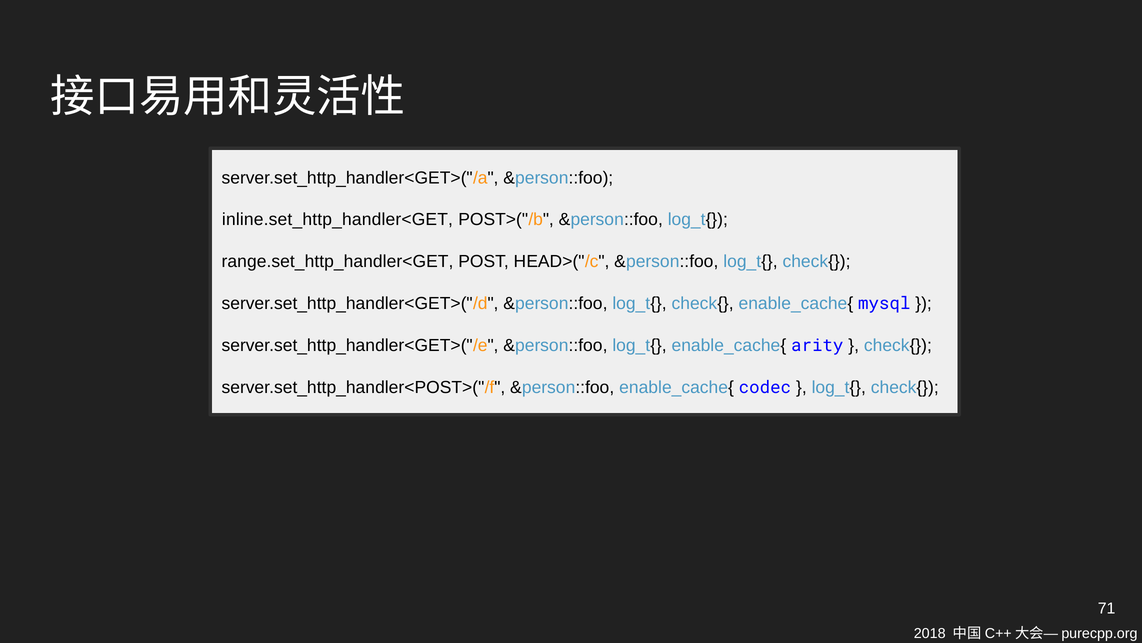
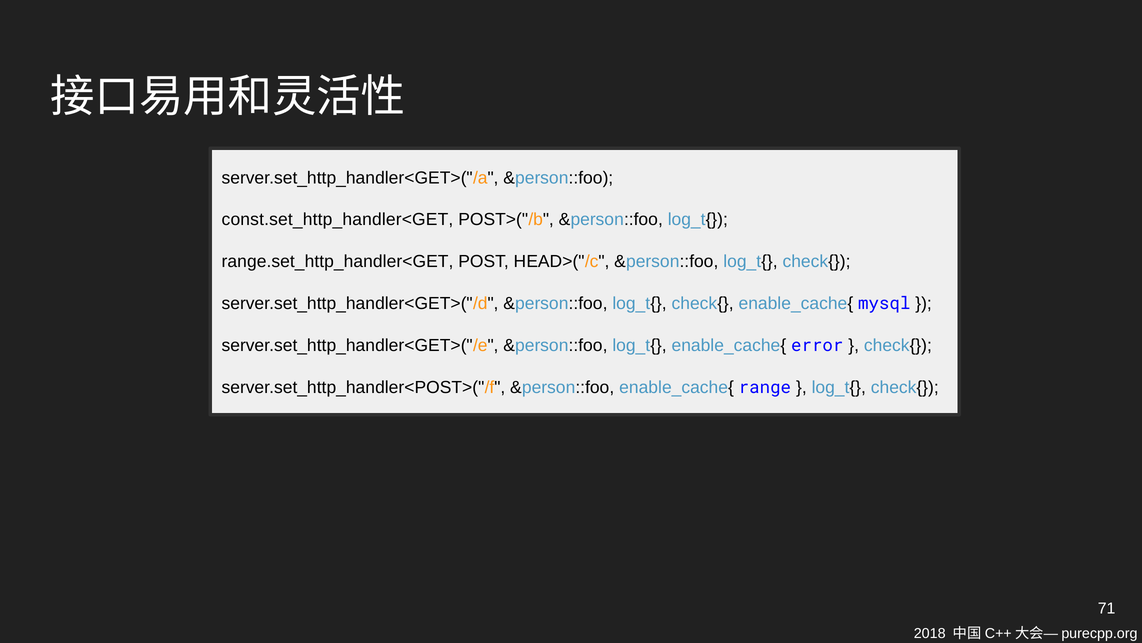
inline.set_http_handler<GET: inline.set_http_handler<GET -> const.set_http_handler<GET (337, 219)
arity: arity -> error (817, 345)
codec: codec -> range (765, 387)
